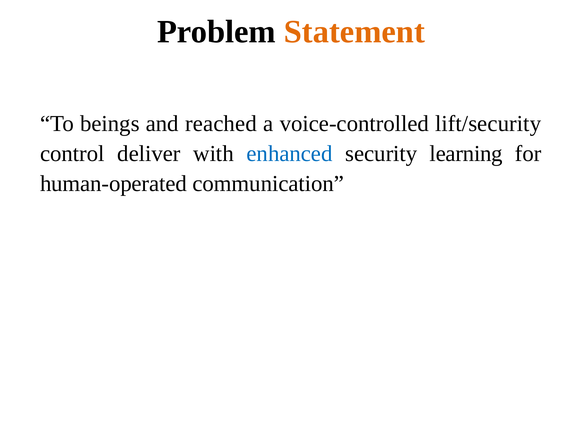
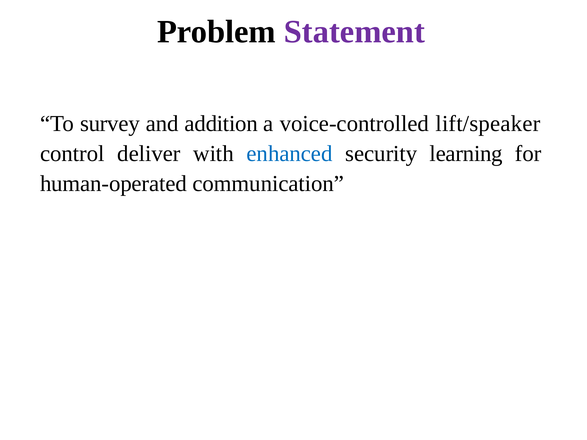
Statement colour: orange -> purple (354, 32)
beings: beings -> survey (110, 124)
reached: reached -> addition (221, 124)
lift/security: lift/security -> lift/speaker (488, 124)
